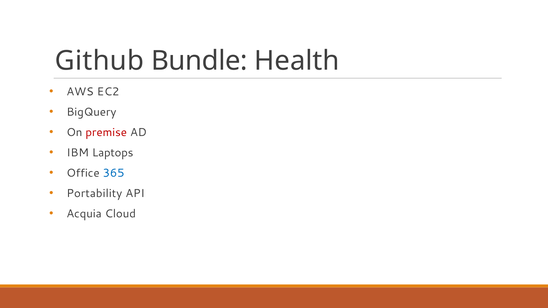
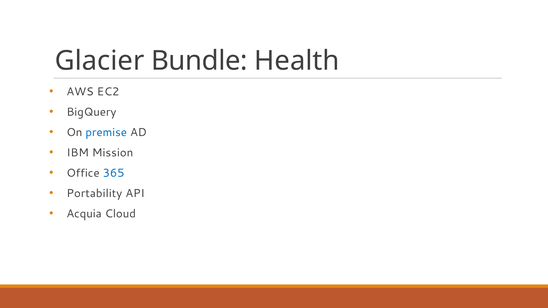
Github: Github -> Glacier (100, 61)
premise colour: red -> blue (106, 132)
Laptops: Laptops -> Mission (113, 153)
